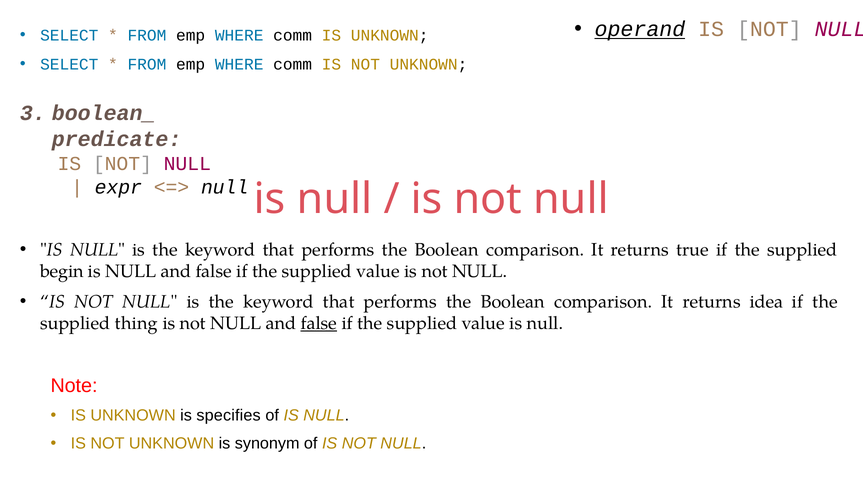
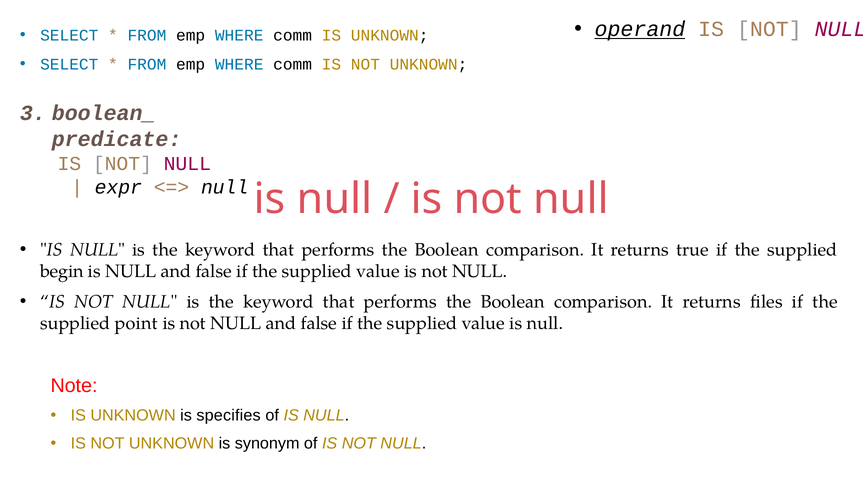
idea: idea -> files (766, 302)
thing: thing -> point (136, 324)
false underline: present -> none (319, 324)
